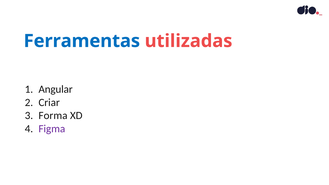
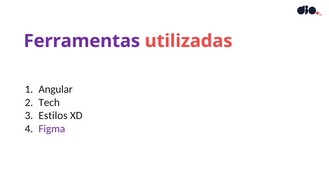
Ferramentas colour: blue -> purple (82, 41)
Criar: Criar -> Tech (49, 102)
Forma: Forma -> Estilos (53, 116)
